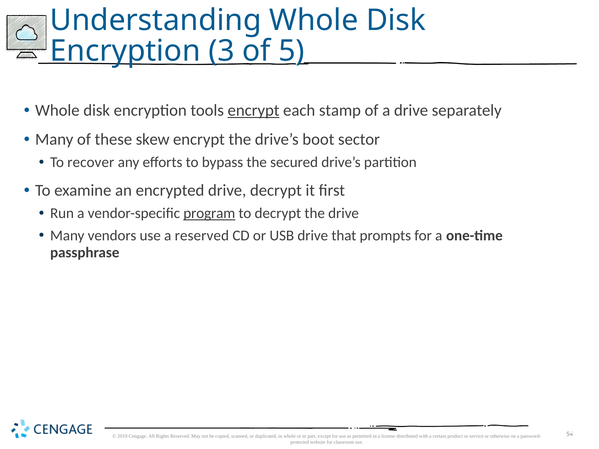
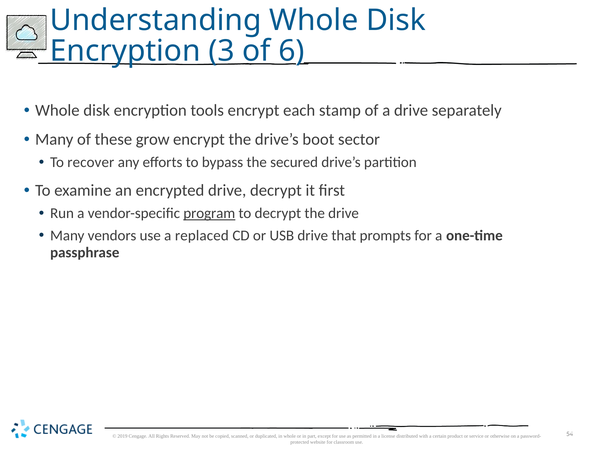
5: 5 -> 6 (291, 51)
encrypt underline: present -> none (254, 110)
skew: skew -> grow (153, 139)
a reserved: reserved -> replaced (202, 236)
